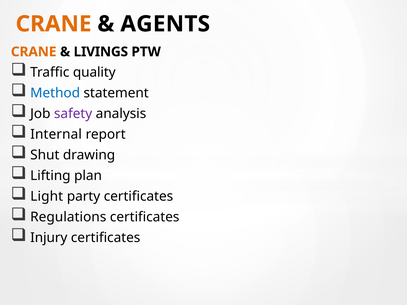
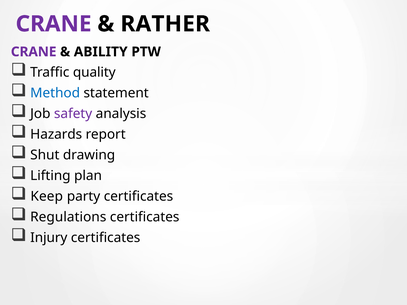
CRANE colour: orange -> purple (54, 24)
AGENTS: AGENTS -> RATHER (165, 24)
CRANE colour: orange -> purple (34, 52)
LIVINGS: LIVINGS -> ABILITY (101, 52)
Internal: Internal -> Hazards (56, 135)
Light: Light -> Keep (47, 197)
